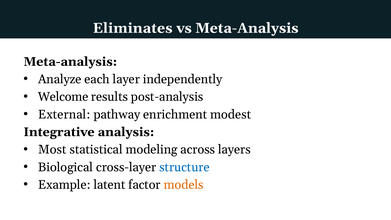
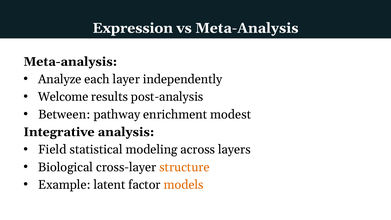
Eliminates: Eliminates -> Expression (133, 28)
External: External -> Between (64, 114)
Most: Most -> Field (52, 150)
structure colour: blue -> orange (184, 167)
